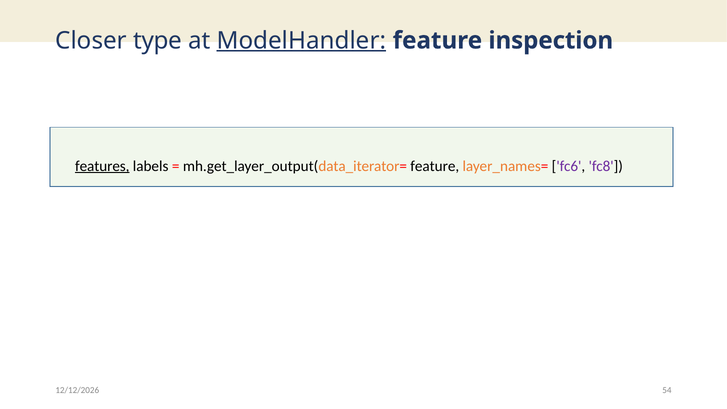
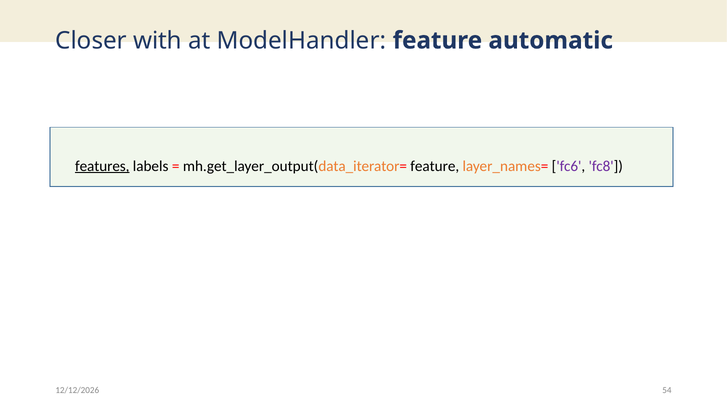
type: type -> with (158, 41)
ModelHandler underline: present -> none (301, 41)
inspection: inspection -> automatic (551, 41)
